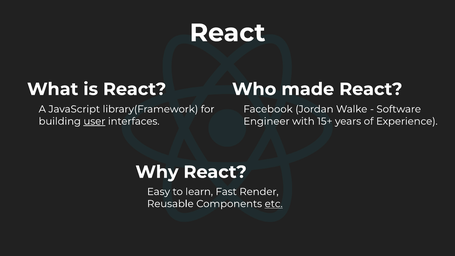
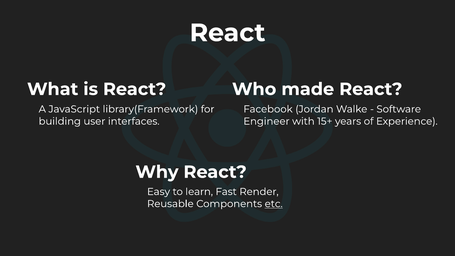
user underline: present -> none (94, 121)
